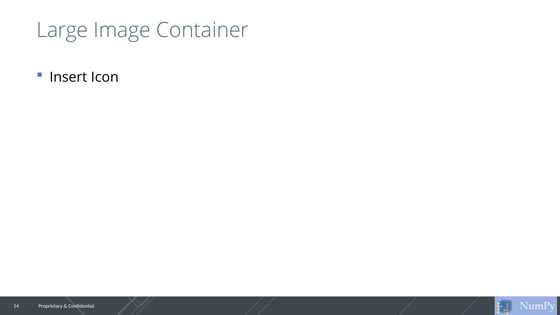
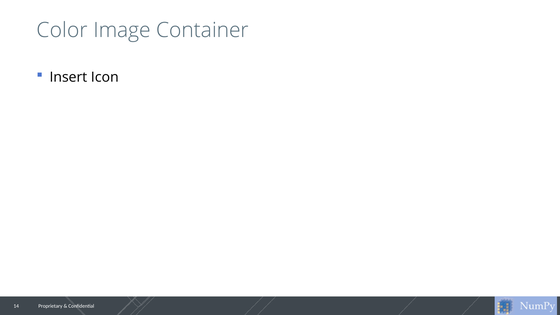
Large: Large -> Color (62, 30)
